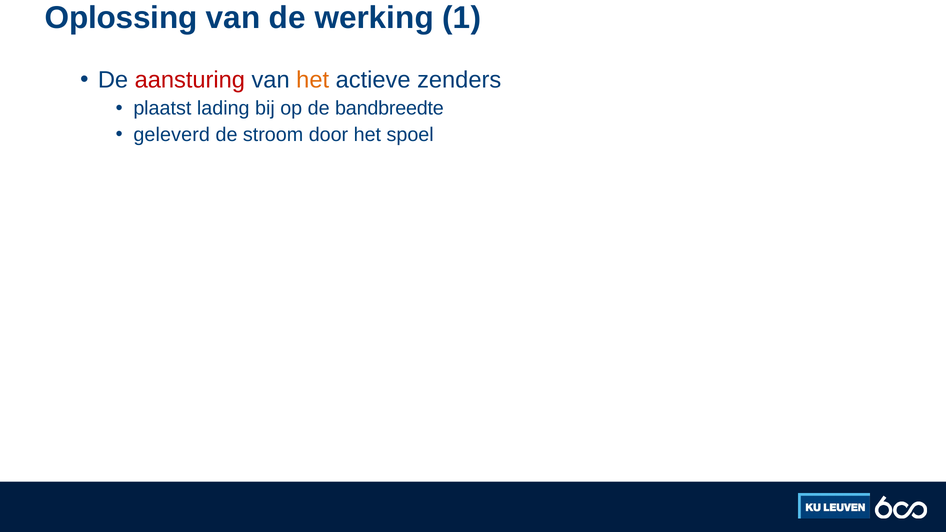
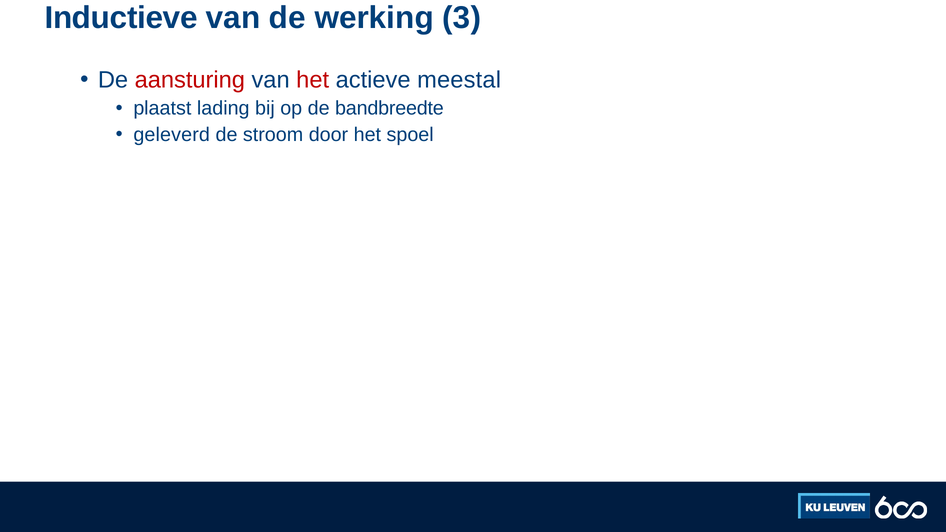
Oplossing: Oplossing -> Inductieve (121, 18)
1: 1 -> 3 (462, 18)
het colour: orange -> red (313, 80)
zenders: zenders -> meestal (459, 80)
